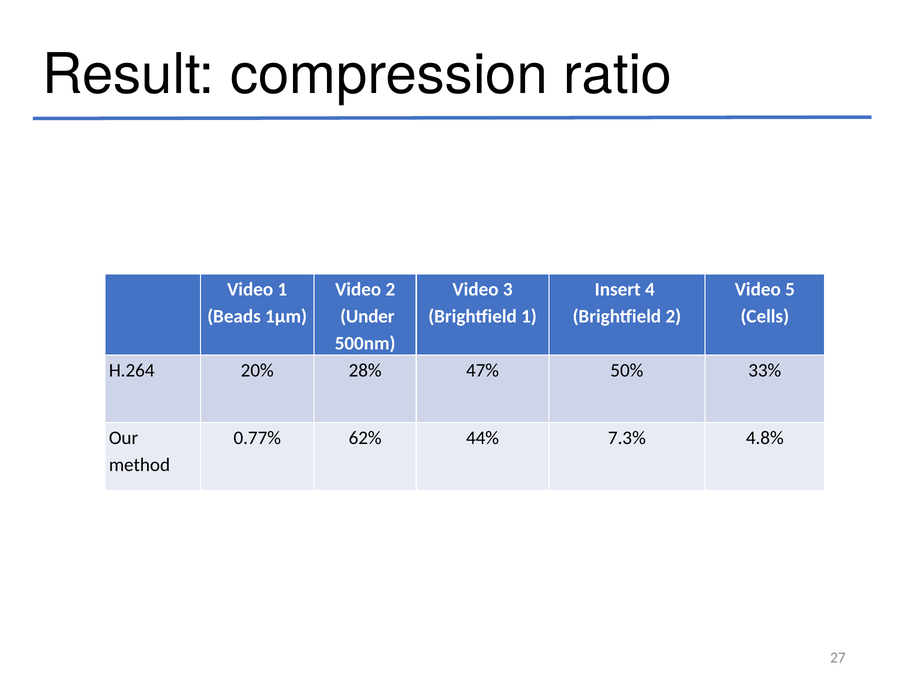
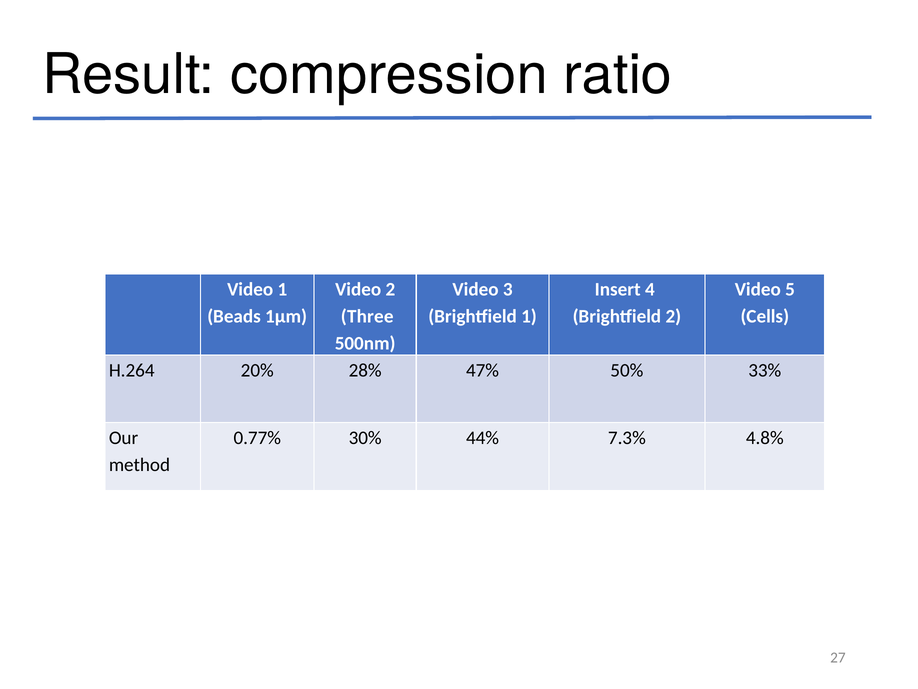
Under: Under -> Three (367, 316)
62%: 62% -> 30% (365, 438)
